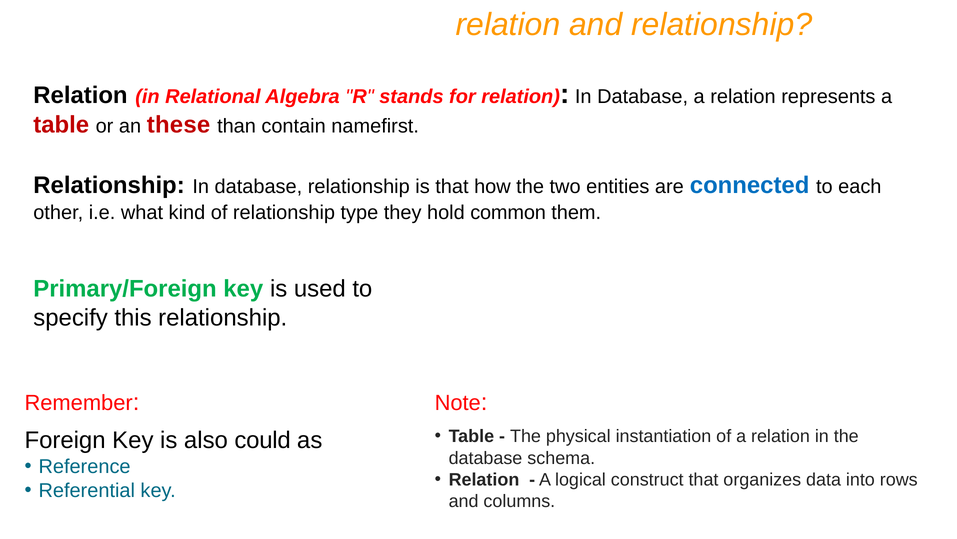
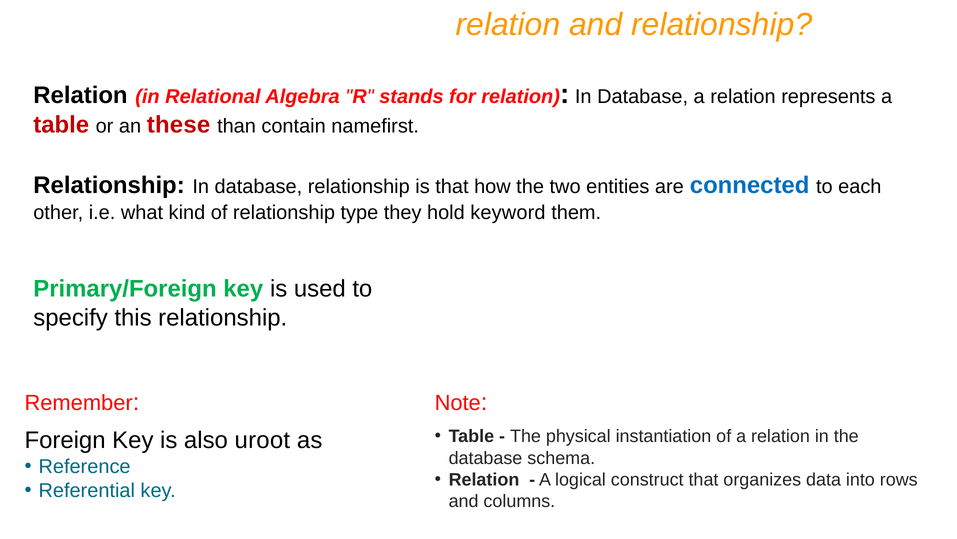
common: common -> keyword (508, 212)
could: could -> uroot (262, 440)
